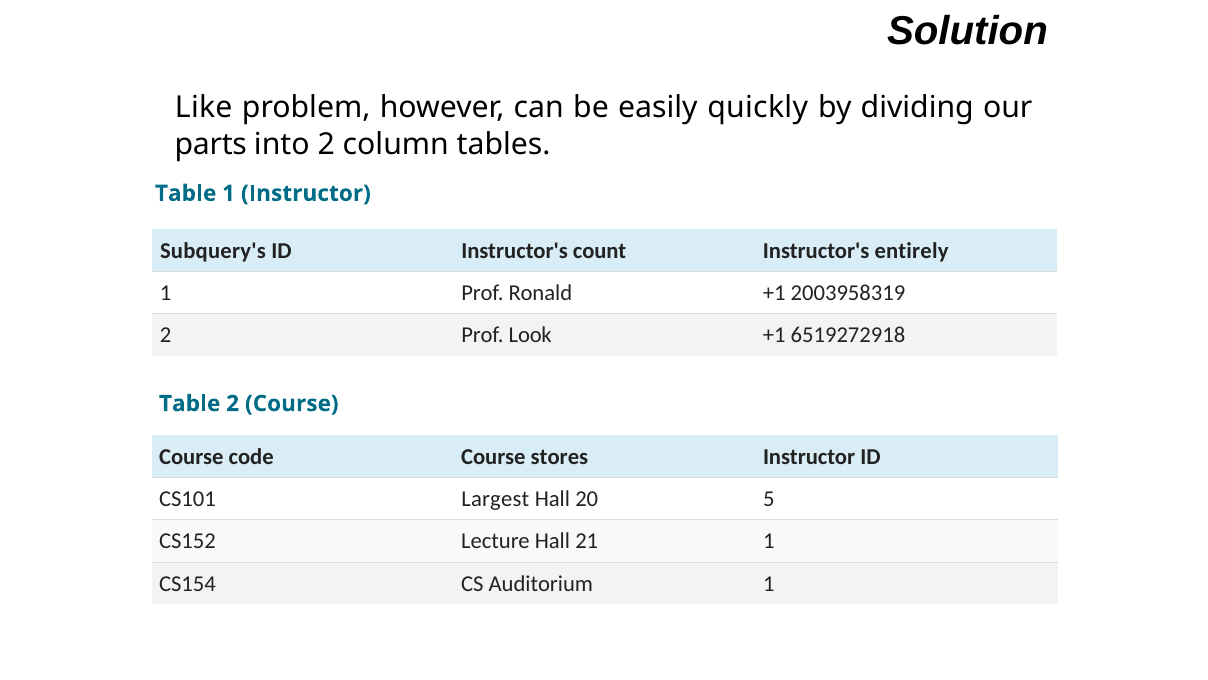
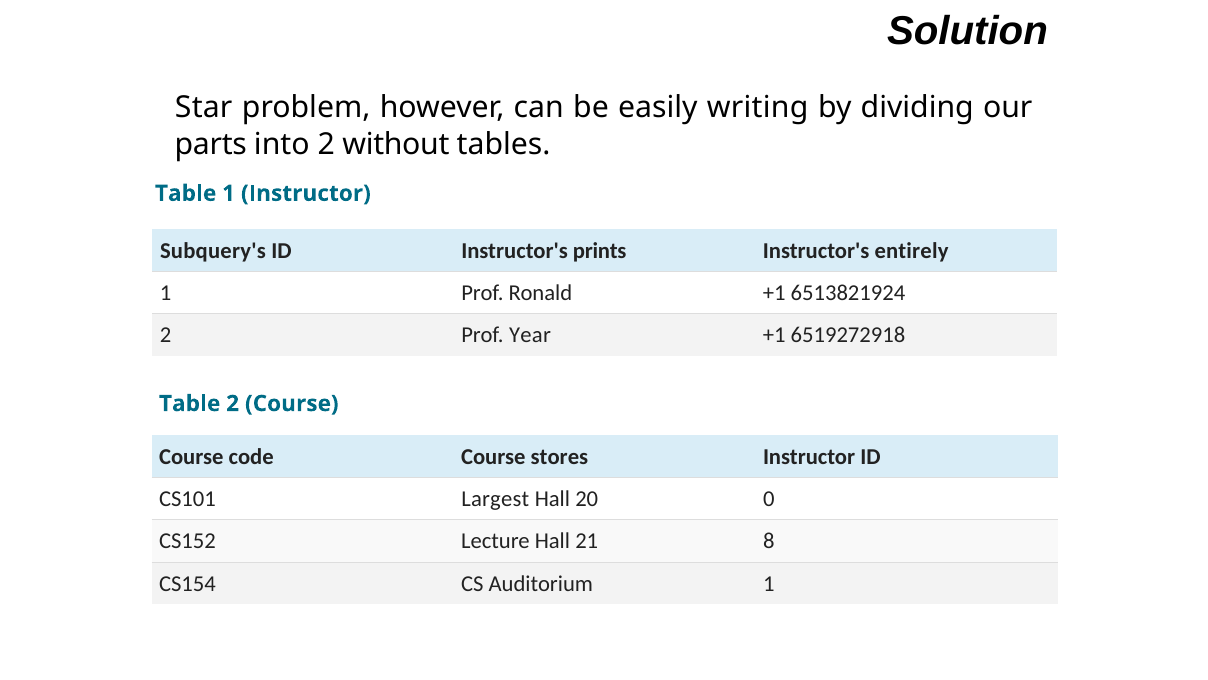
Like: Like -> Star (204, 108)
quickly: quickly -> writing (758, 108)
column: column -> without (396, 144)
count: count -> prints (600, 250)
2003958319: 2003958319 -> 6513821924 (848, 293)
Look: Look -> Year (530, 335)
5: 5 -> 0 (769, 499)
21 1: 1 -> 8 (769, 541)
